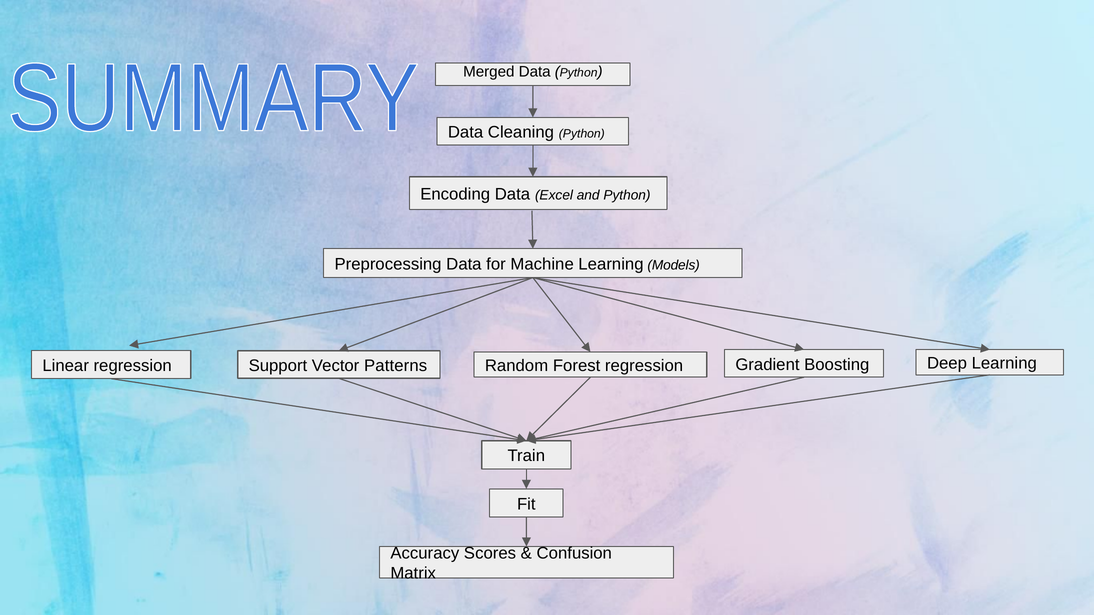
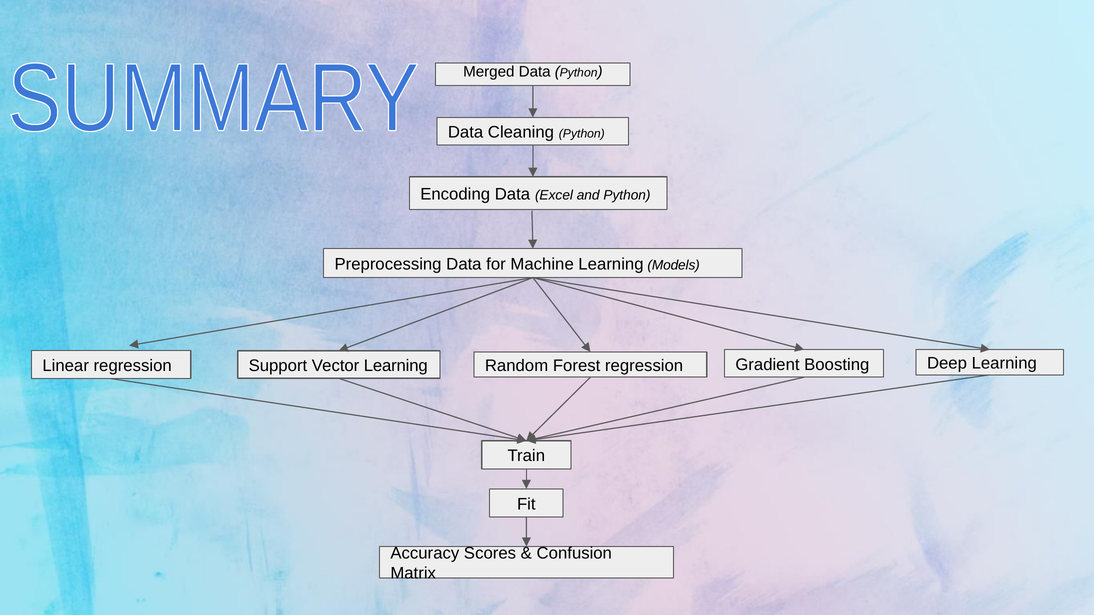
Vector Patterns: Patterns -> Learning (396, 366)
